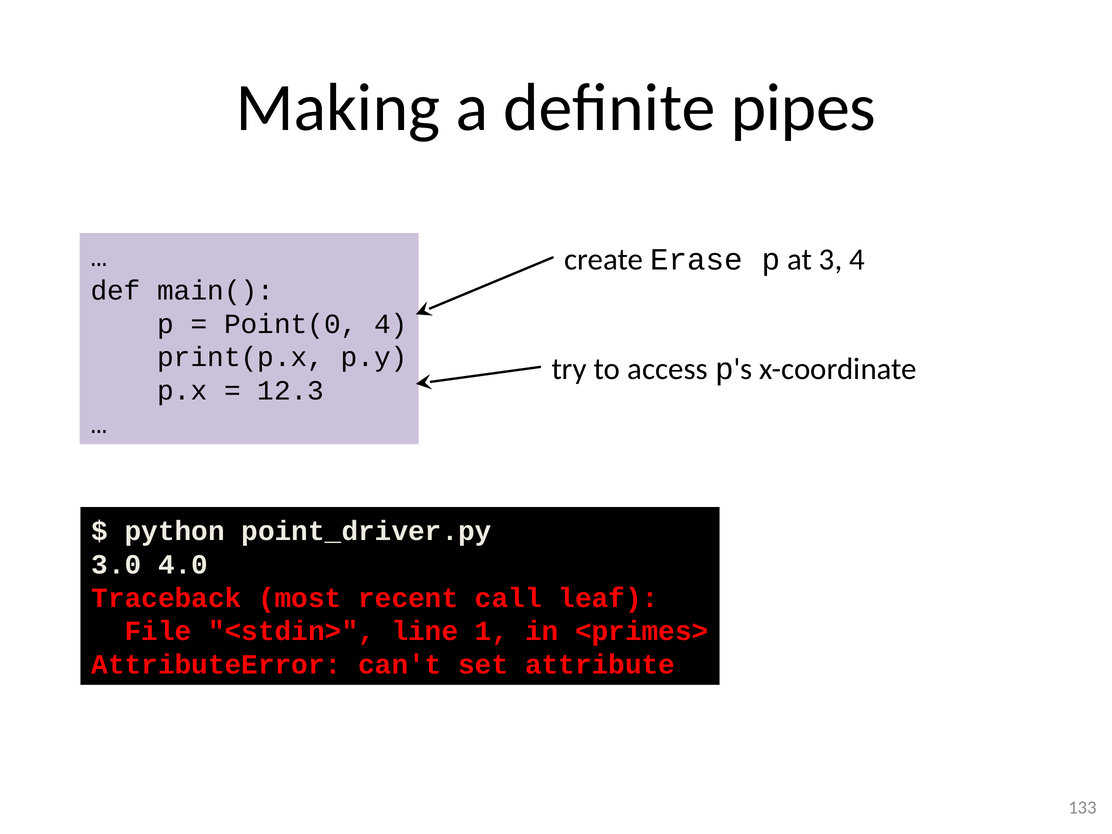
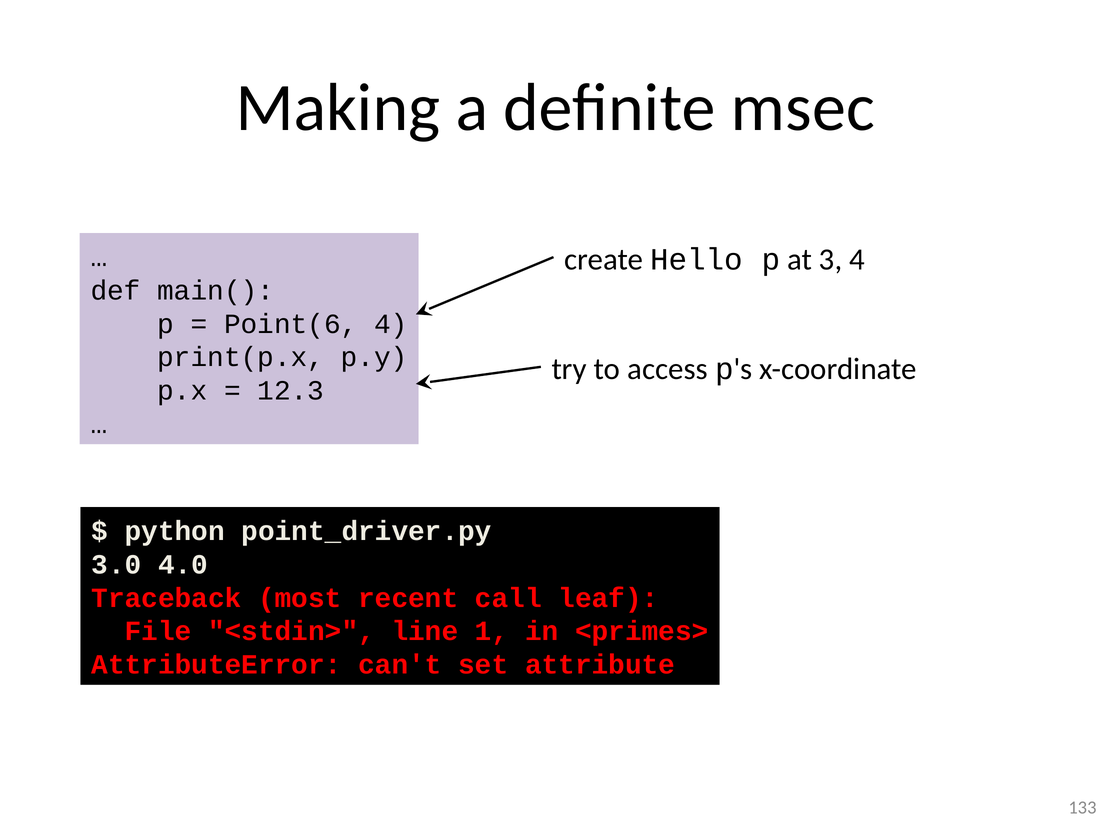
pipes: pipes -> msec (803, 108)
Erase: Erase -> Hello (697, 259)
Point(0: Point(0 -> Point(6 (291, 324)
